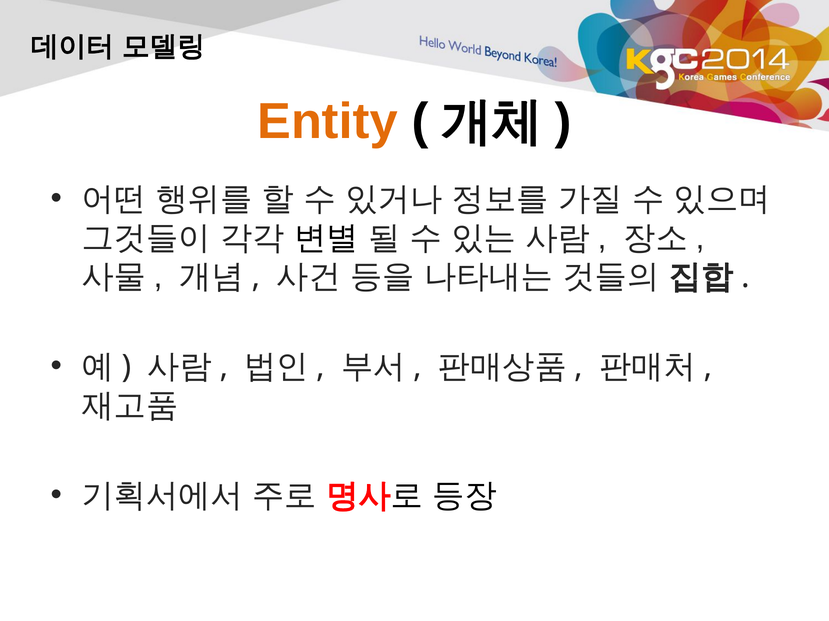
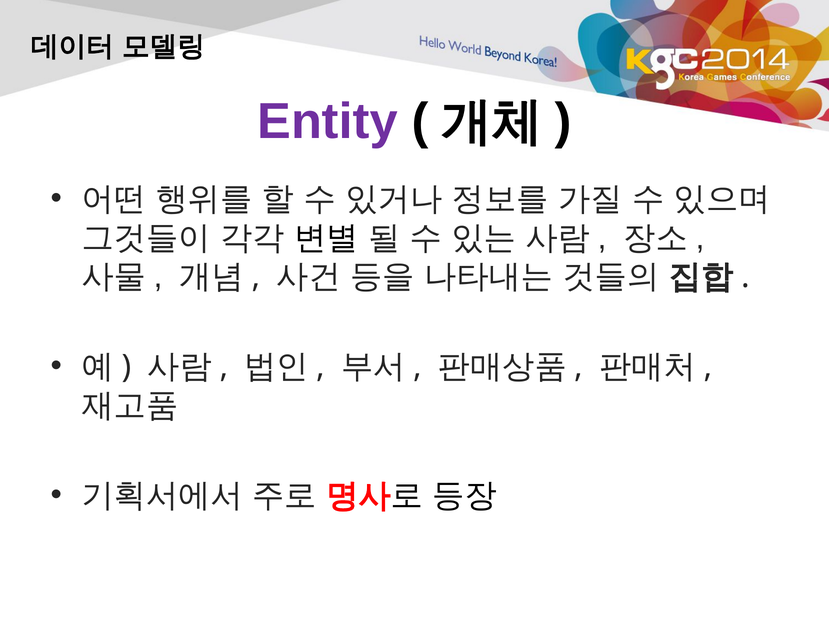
Entity colour: orange -> purple (328, 122)
